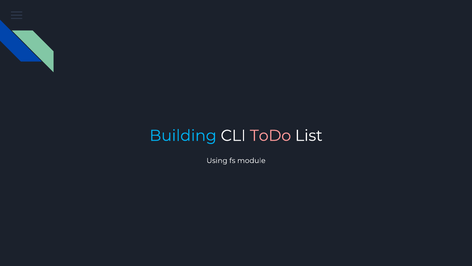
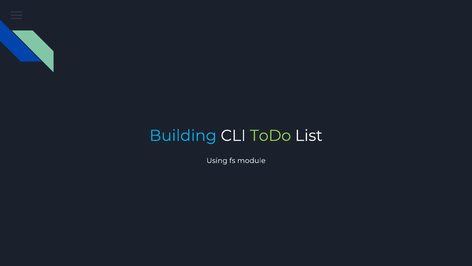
ToDo colour: pink -> light green (270, 135)
